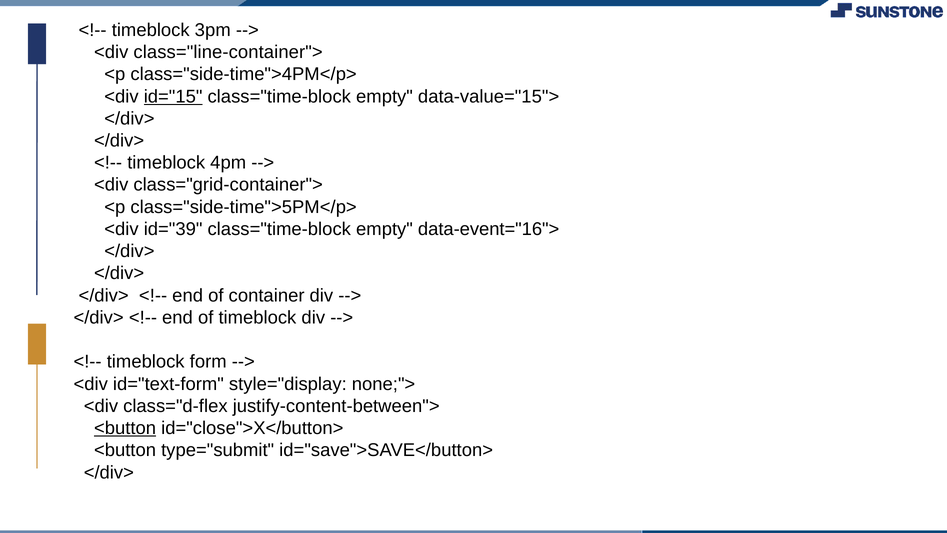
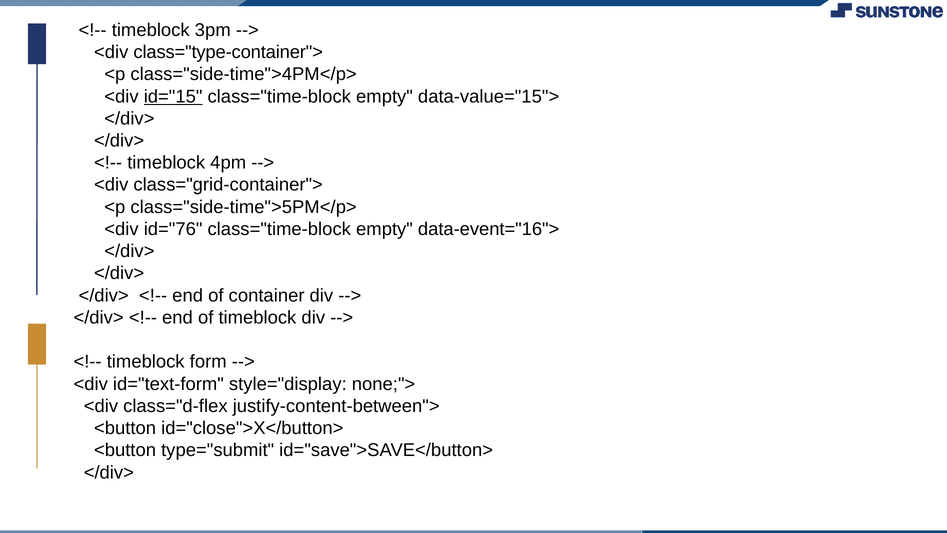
class="line-container">: class="line-container"> -> class="type-container"> (228, 52)
id="39: id="39 -> id="76 (173, 229)
<button underline: present -> none (125, 428)
